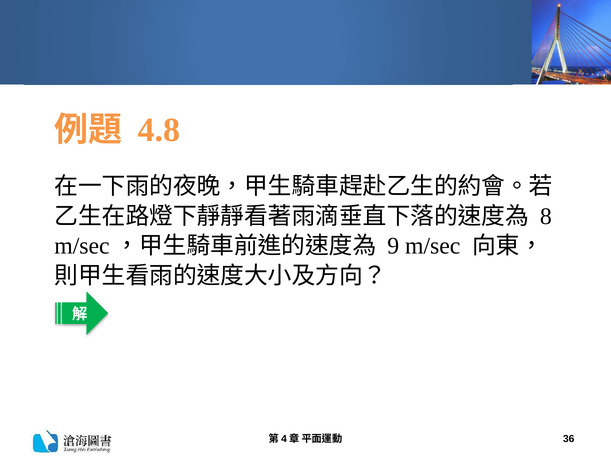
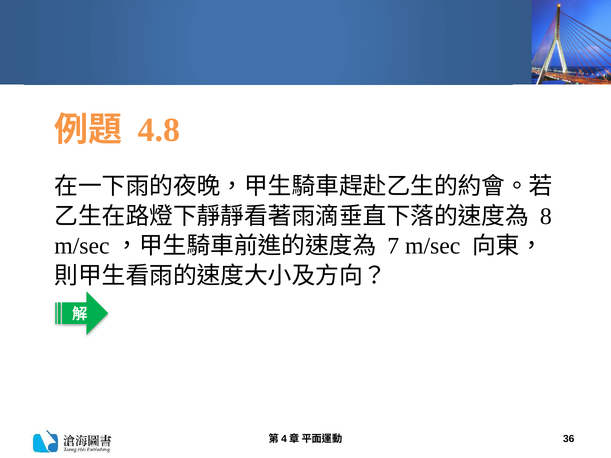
9: 9 -> 7 (393, 246)
